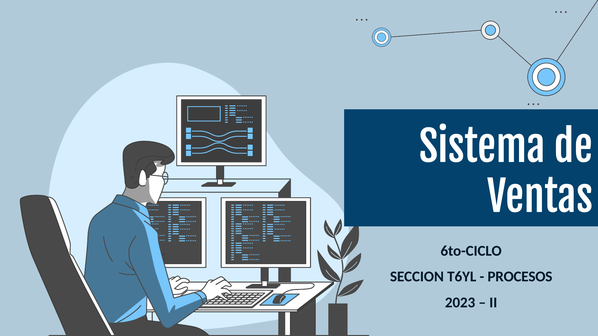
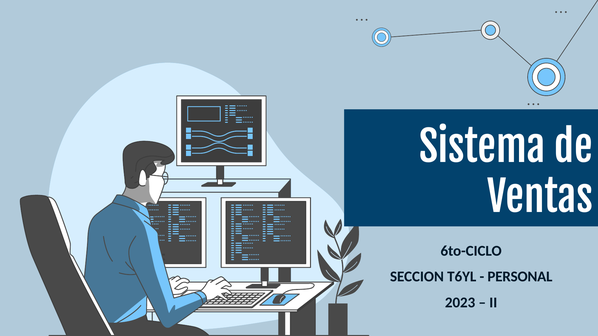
PROCESOS: PROCESOS -> PERSONAL (520, 277)
